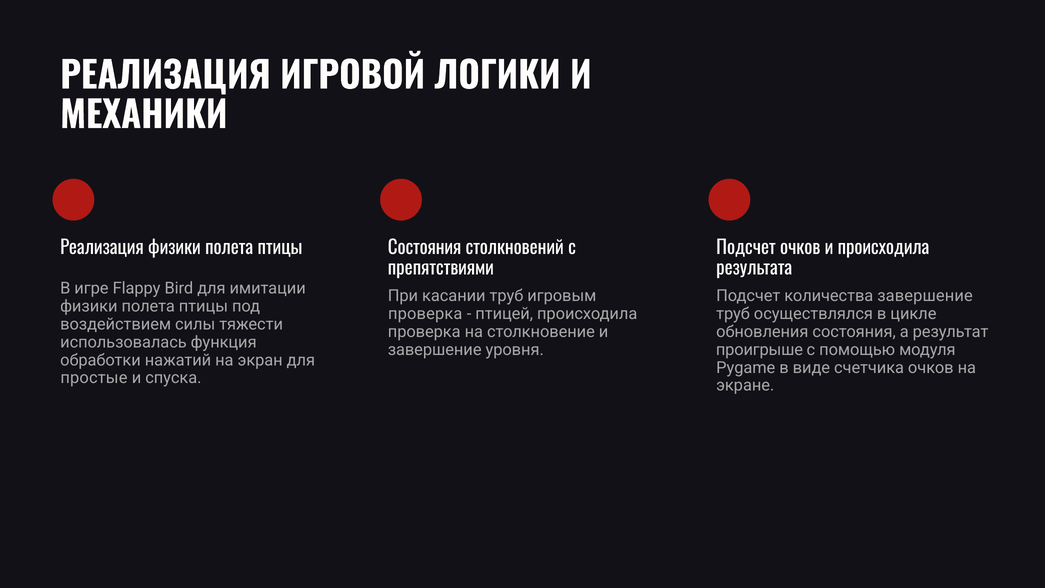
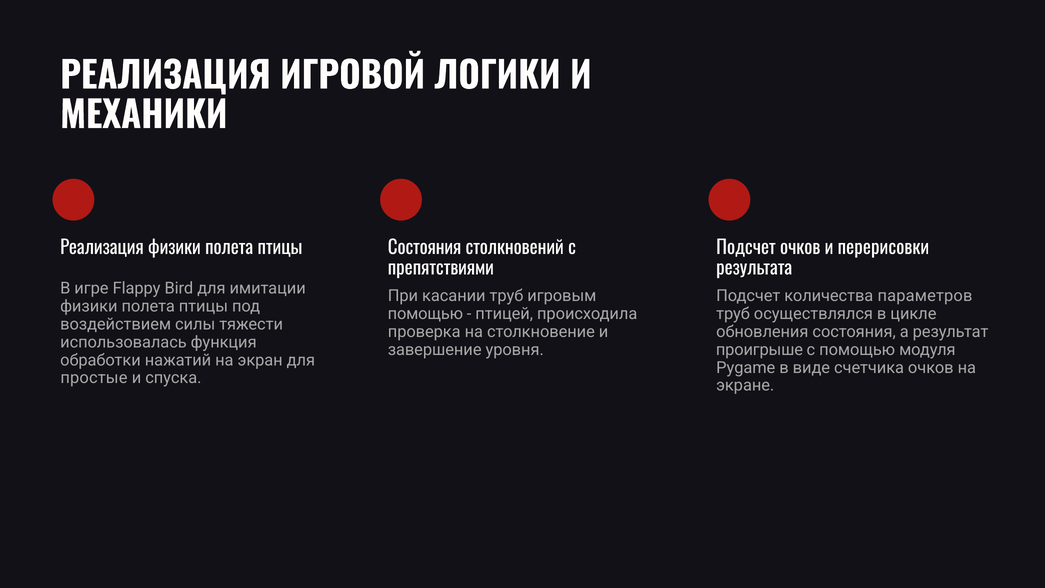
и происходила: происходила -> перерисовки (883, 248)
количества завершение: завершение -> параметров (925, 296)
проверка: проверка -> помощью (425, 314)
